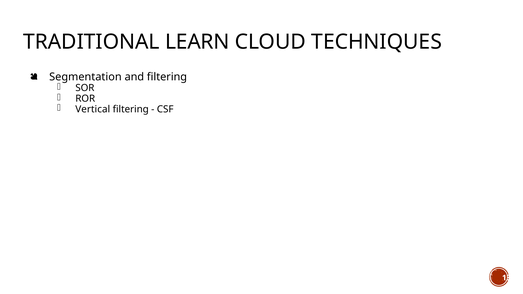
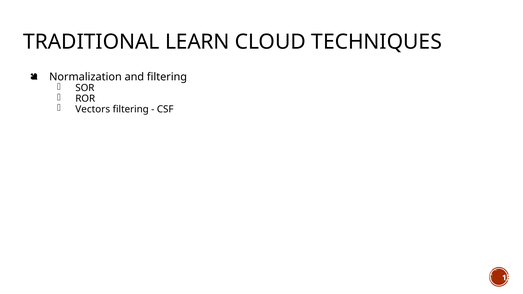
Segmentation: Segmentation -> Normalization (85, 77)
Vertical: Vertical -> Vectors (93, 109)
